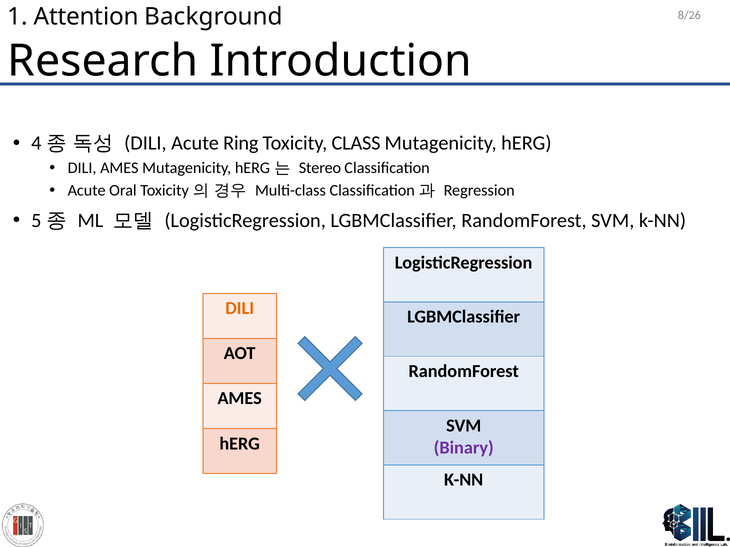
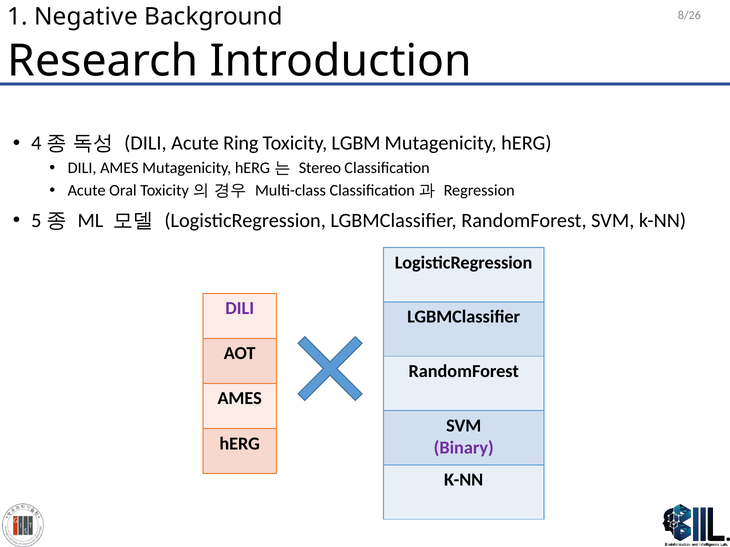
Attention: Attention -> Negative (86, 17)
CLASS: CLASS -> LGBM (356, 143)
DILI colour: orange -> purple (240, 309)
